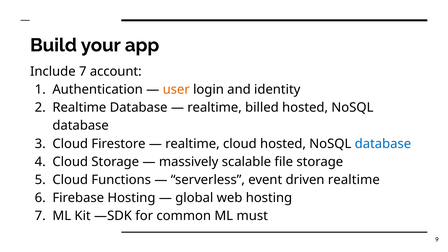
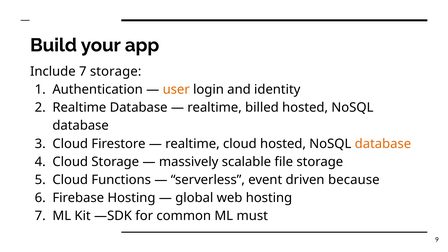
7 account: account -> storage (116, 72)
database colour: blue -> orange (383, 144)
driven realtime: realtime -> because (354, 180)
